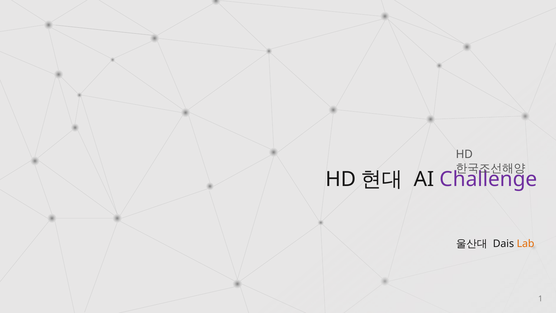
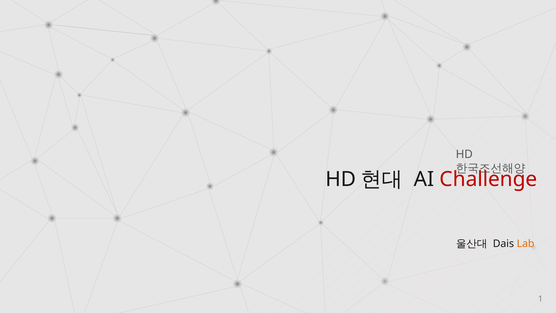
Challenge colour: purple -> red (488, 179)
